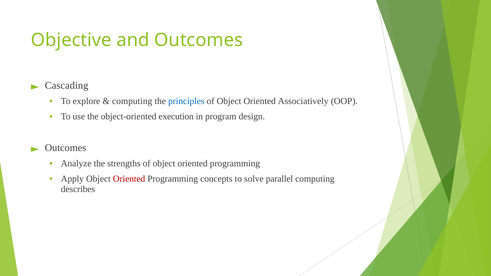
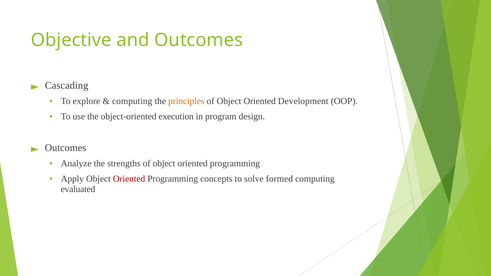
principles colour: blue -> orange (186, 101)
Associatively: Associatively -> Development (303, 101)
parallel: parallel -> formed (279, 179)
describes: describes -> evaluated (78, 189)
